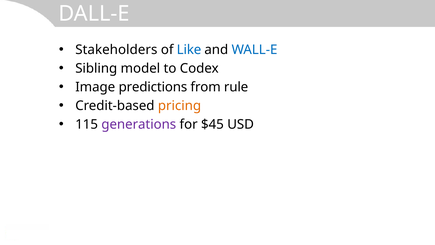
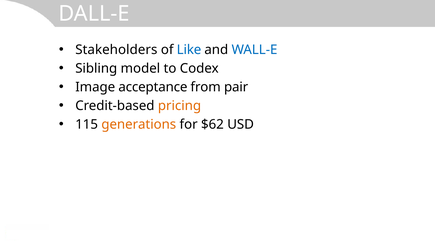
predictions: predictions -> acceptance (153, 87)
rule: rule -> pair (236, 87)
generations colour: purple -> orange (139, 124)
$45: $45 -> $62 (212, 124)
